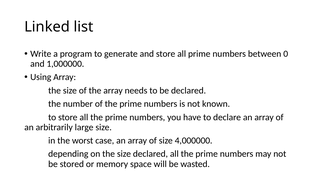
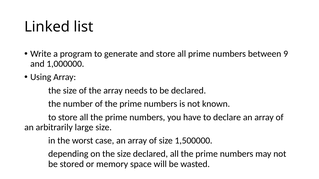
0: 0 -> 9 (286, 54)
4,000000: 4,000000 -> 1,500000 (194, 141)
